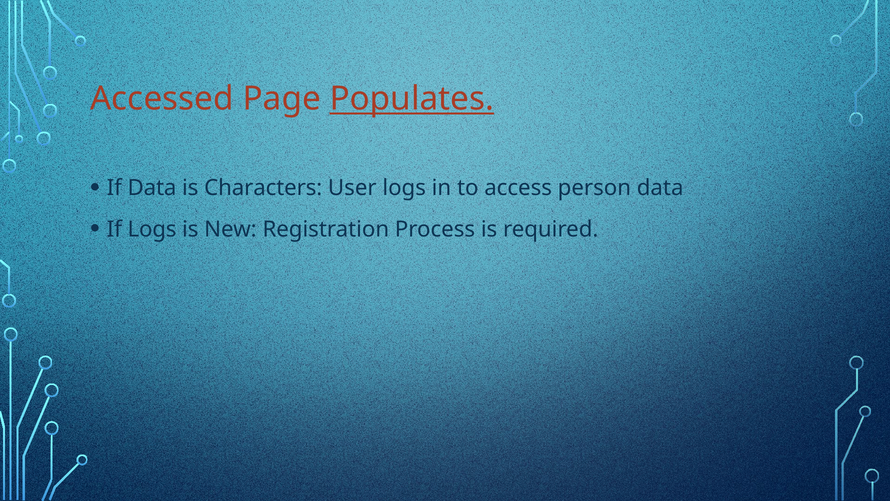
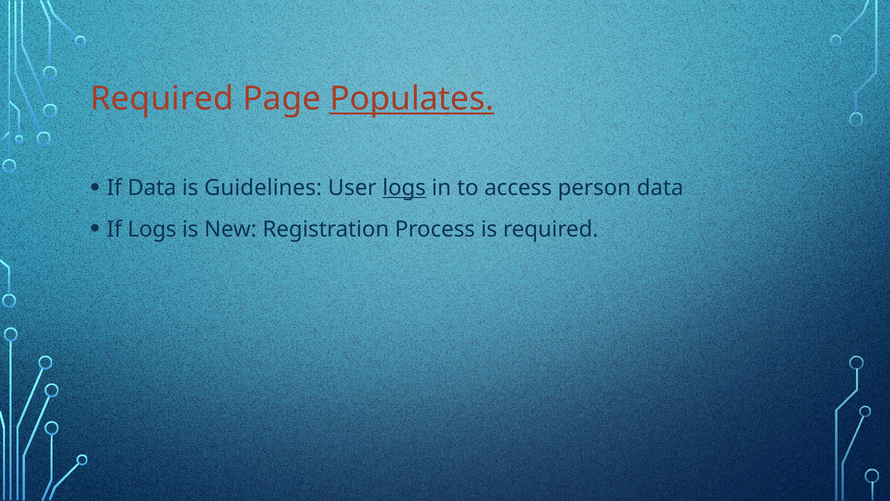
Accessed: Accessed -> Required (162, 99)
Characters: Characters -> Guidelines (263, 188)
logs underline: none -> present (404, 188)
